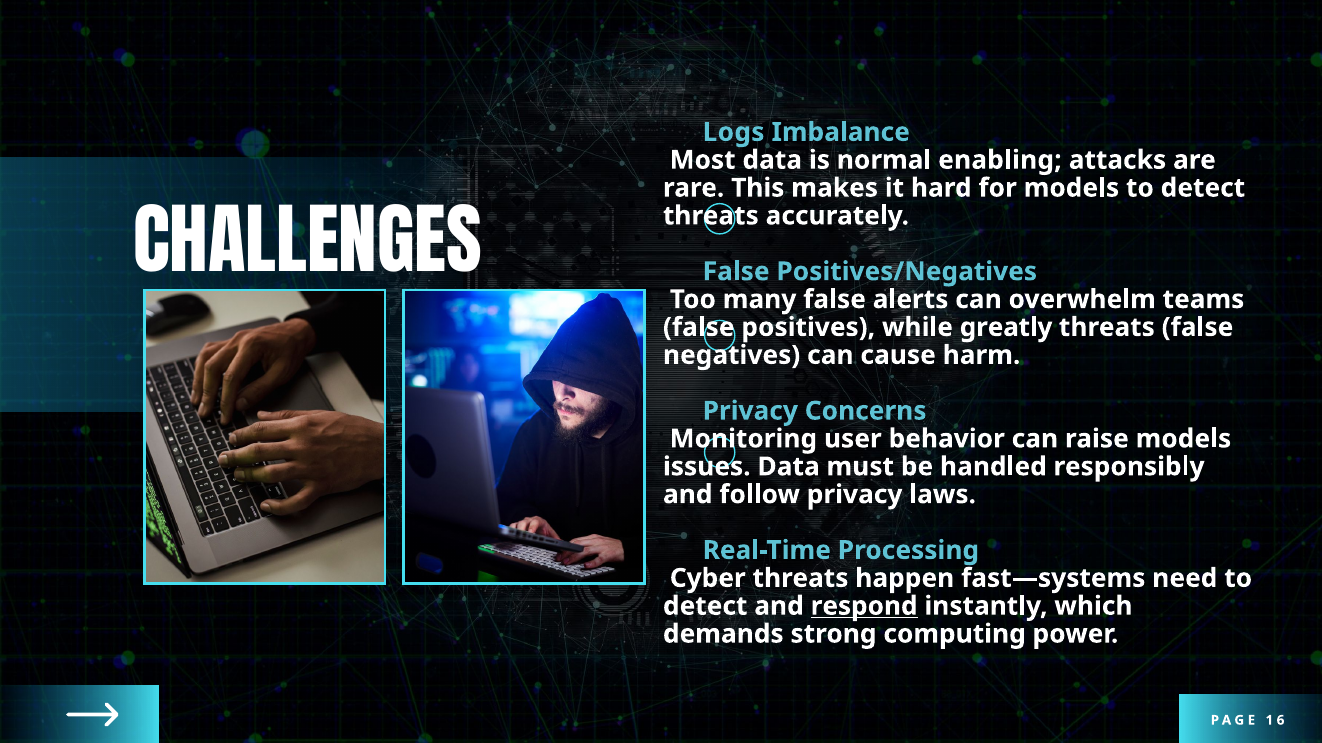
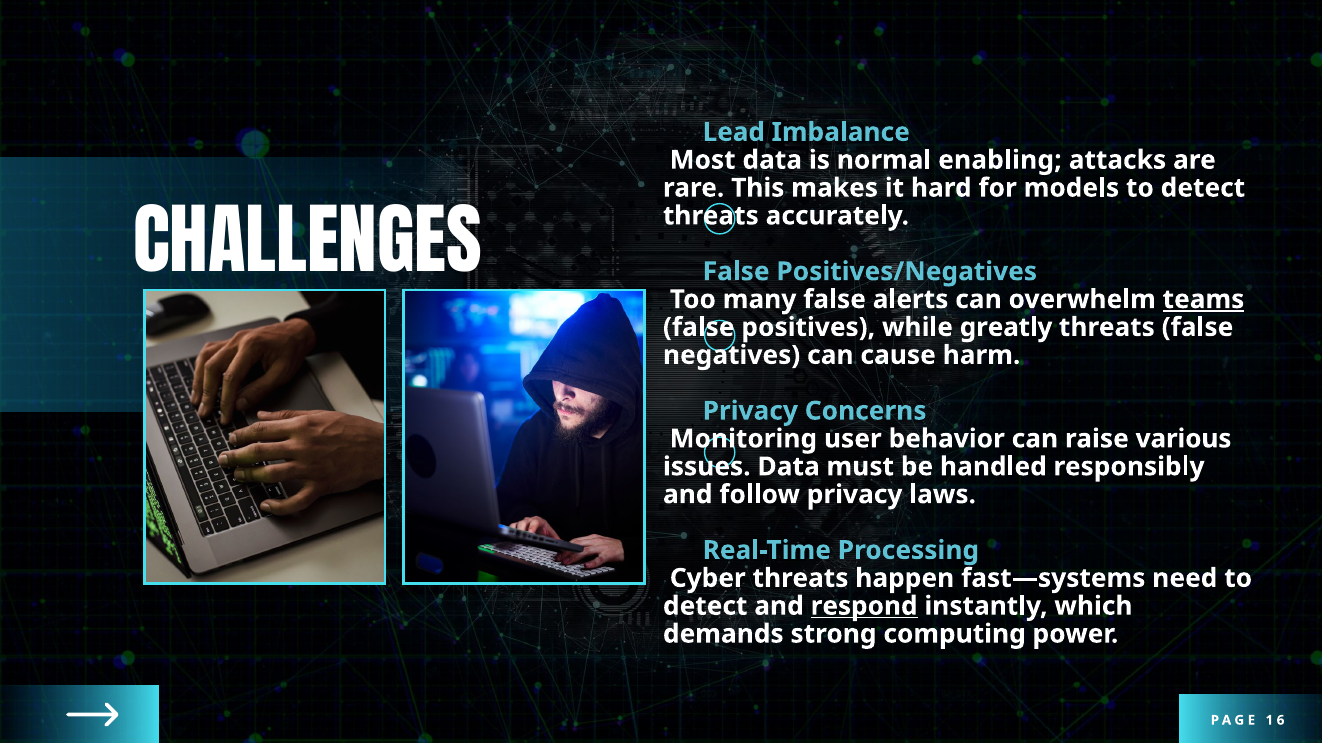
Logs: Logs -> Lead (734, 132)
teams underline: none -> present (1203, 300)
raise models: models -> various (1184, 439)
